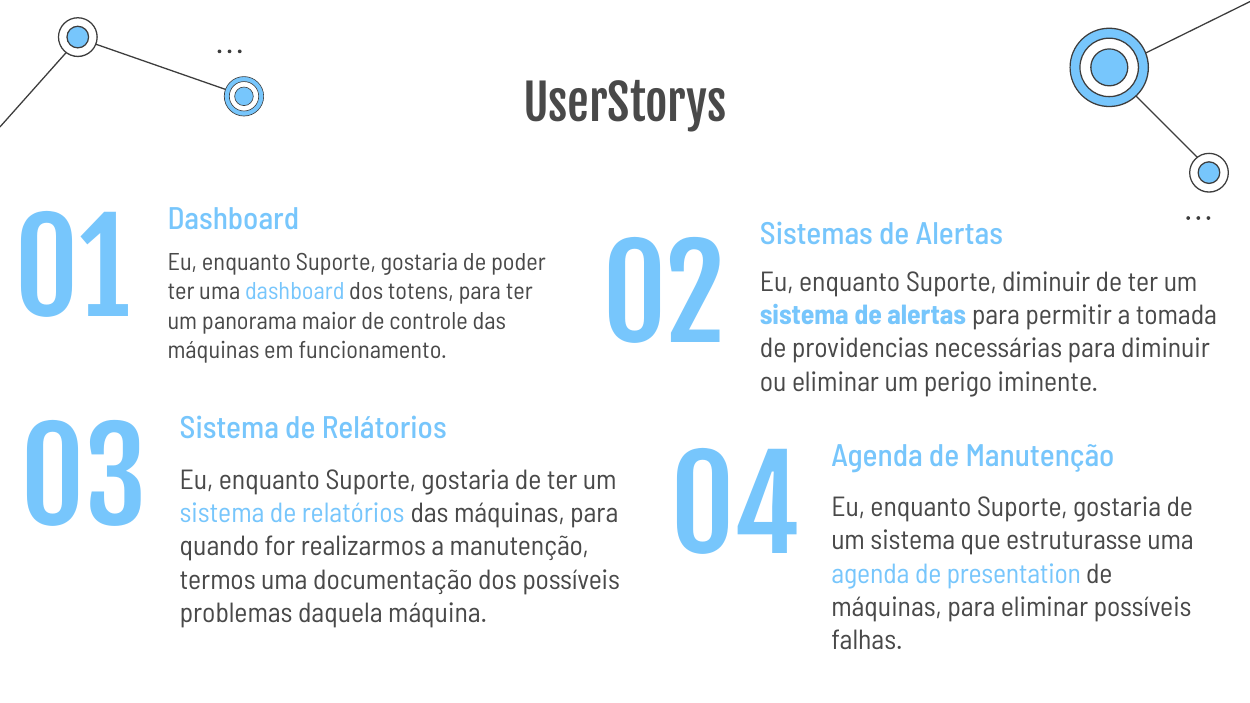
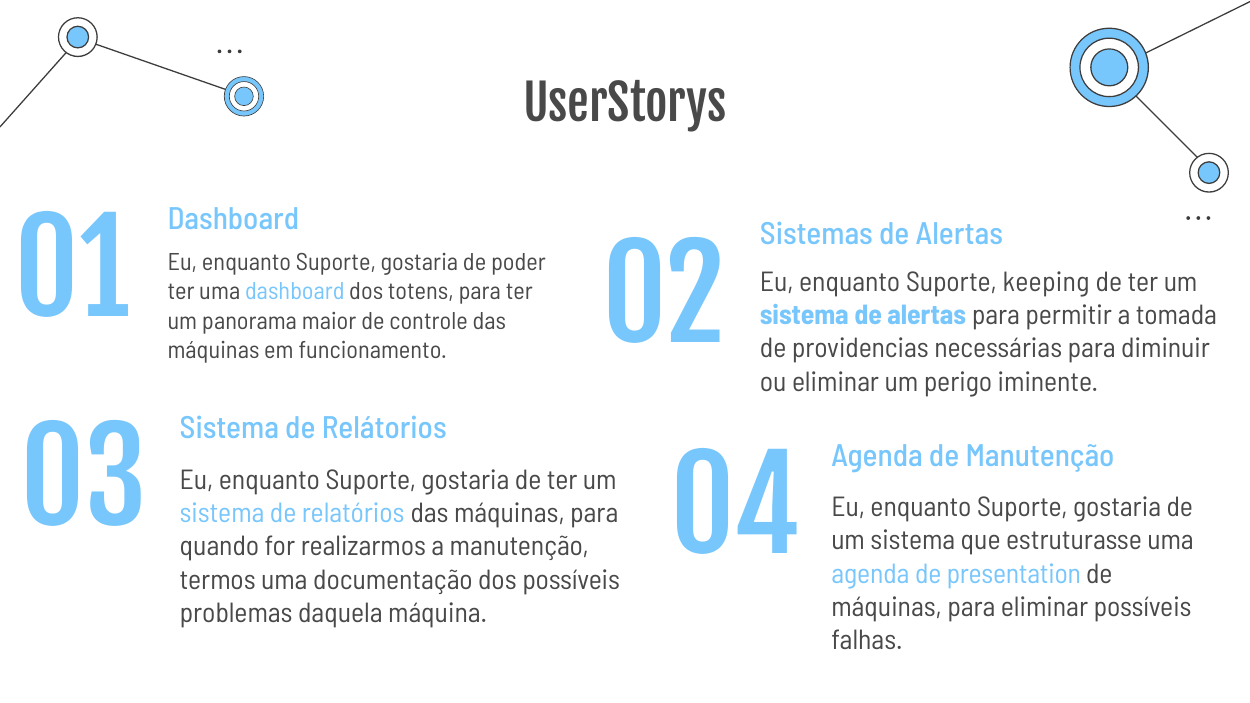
Suporte diminuir: diminuir -> keeping (1046, 282)
